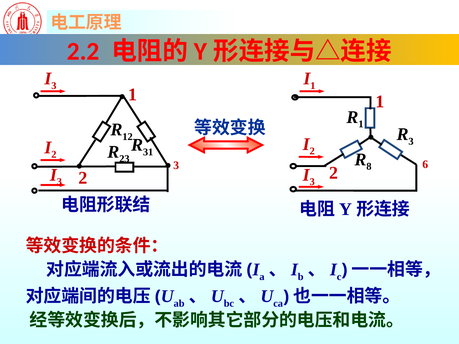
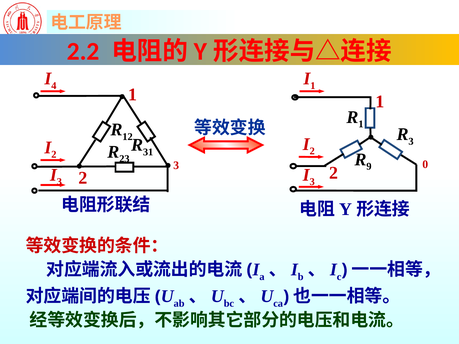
3: 3 -> 4 (54, 86)
8: 8 -> 9 (369, 167)
6: 6 -> 0 (425, 164)
